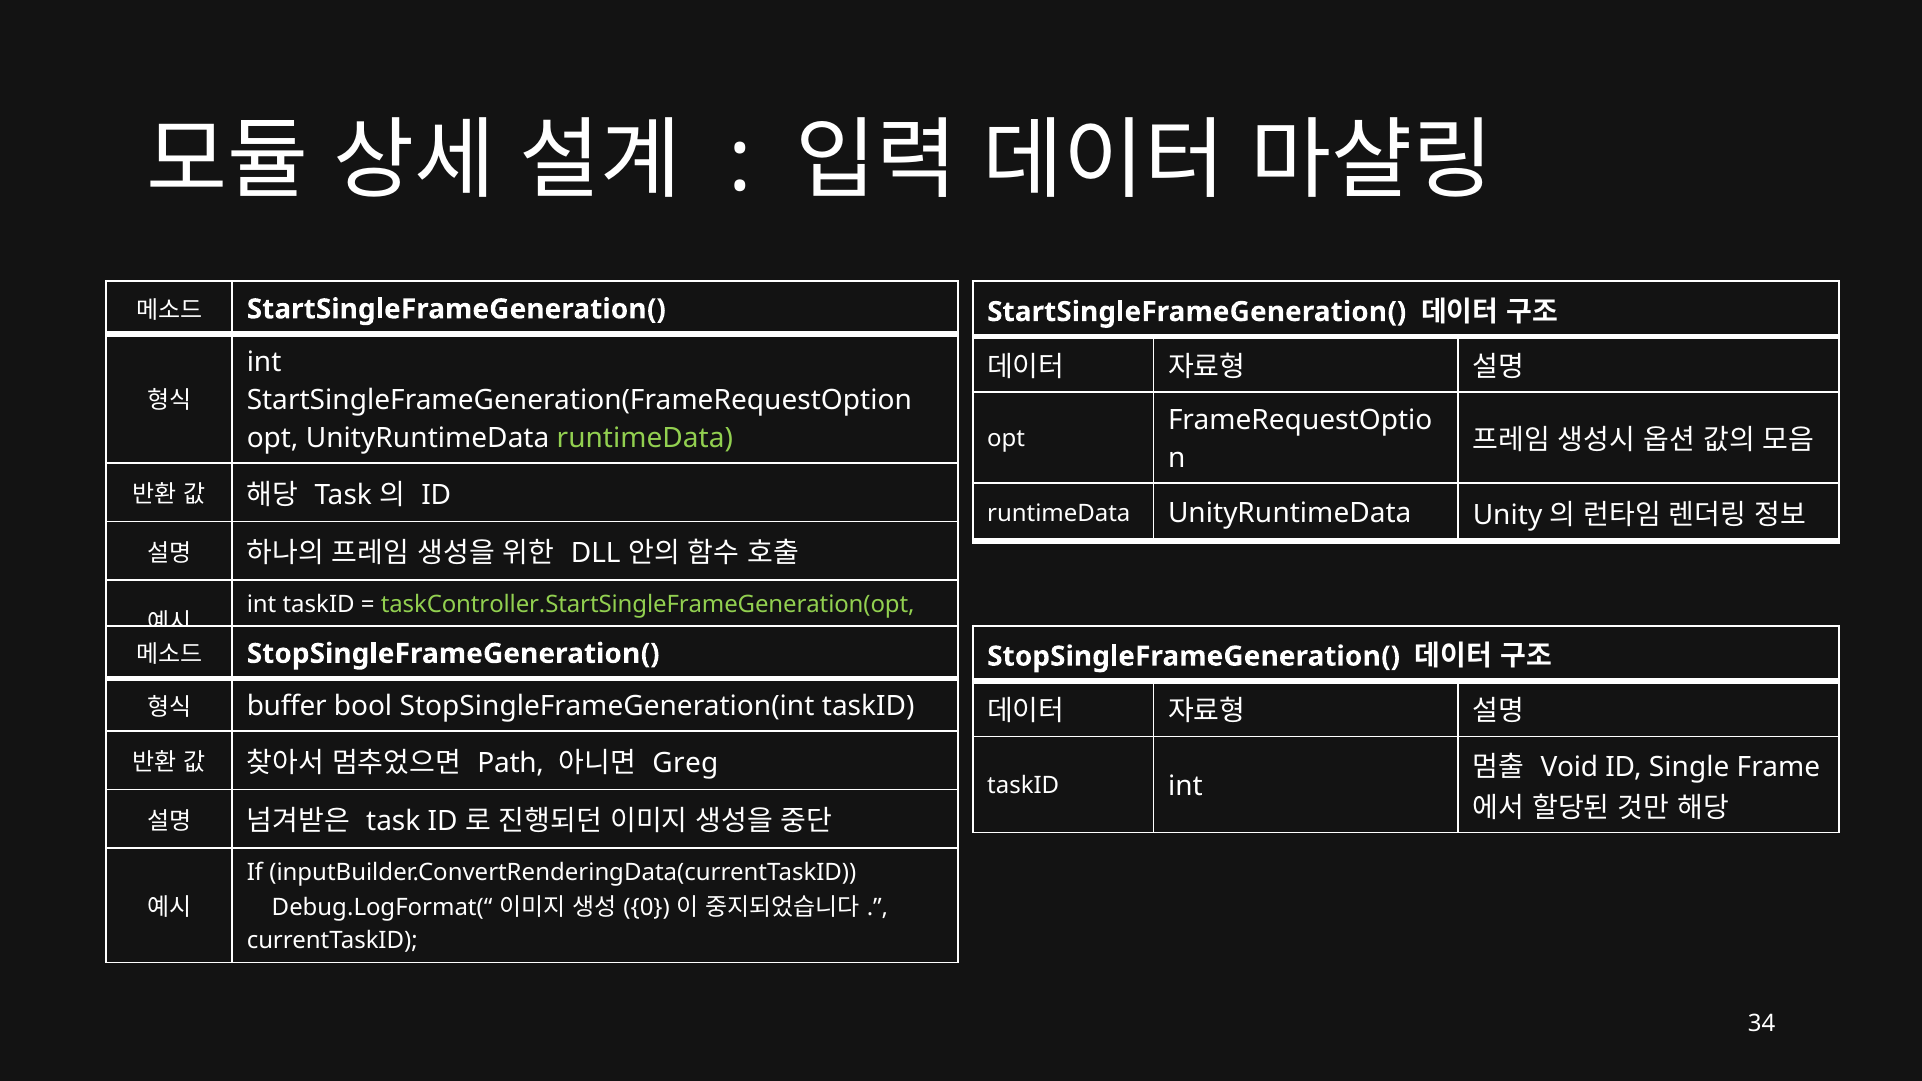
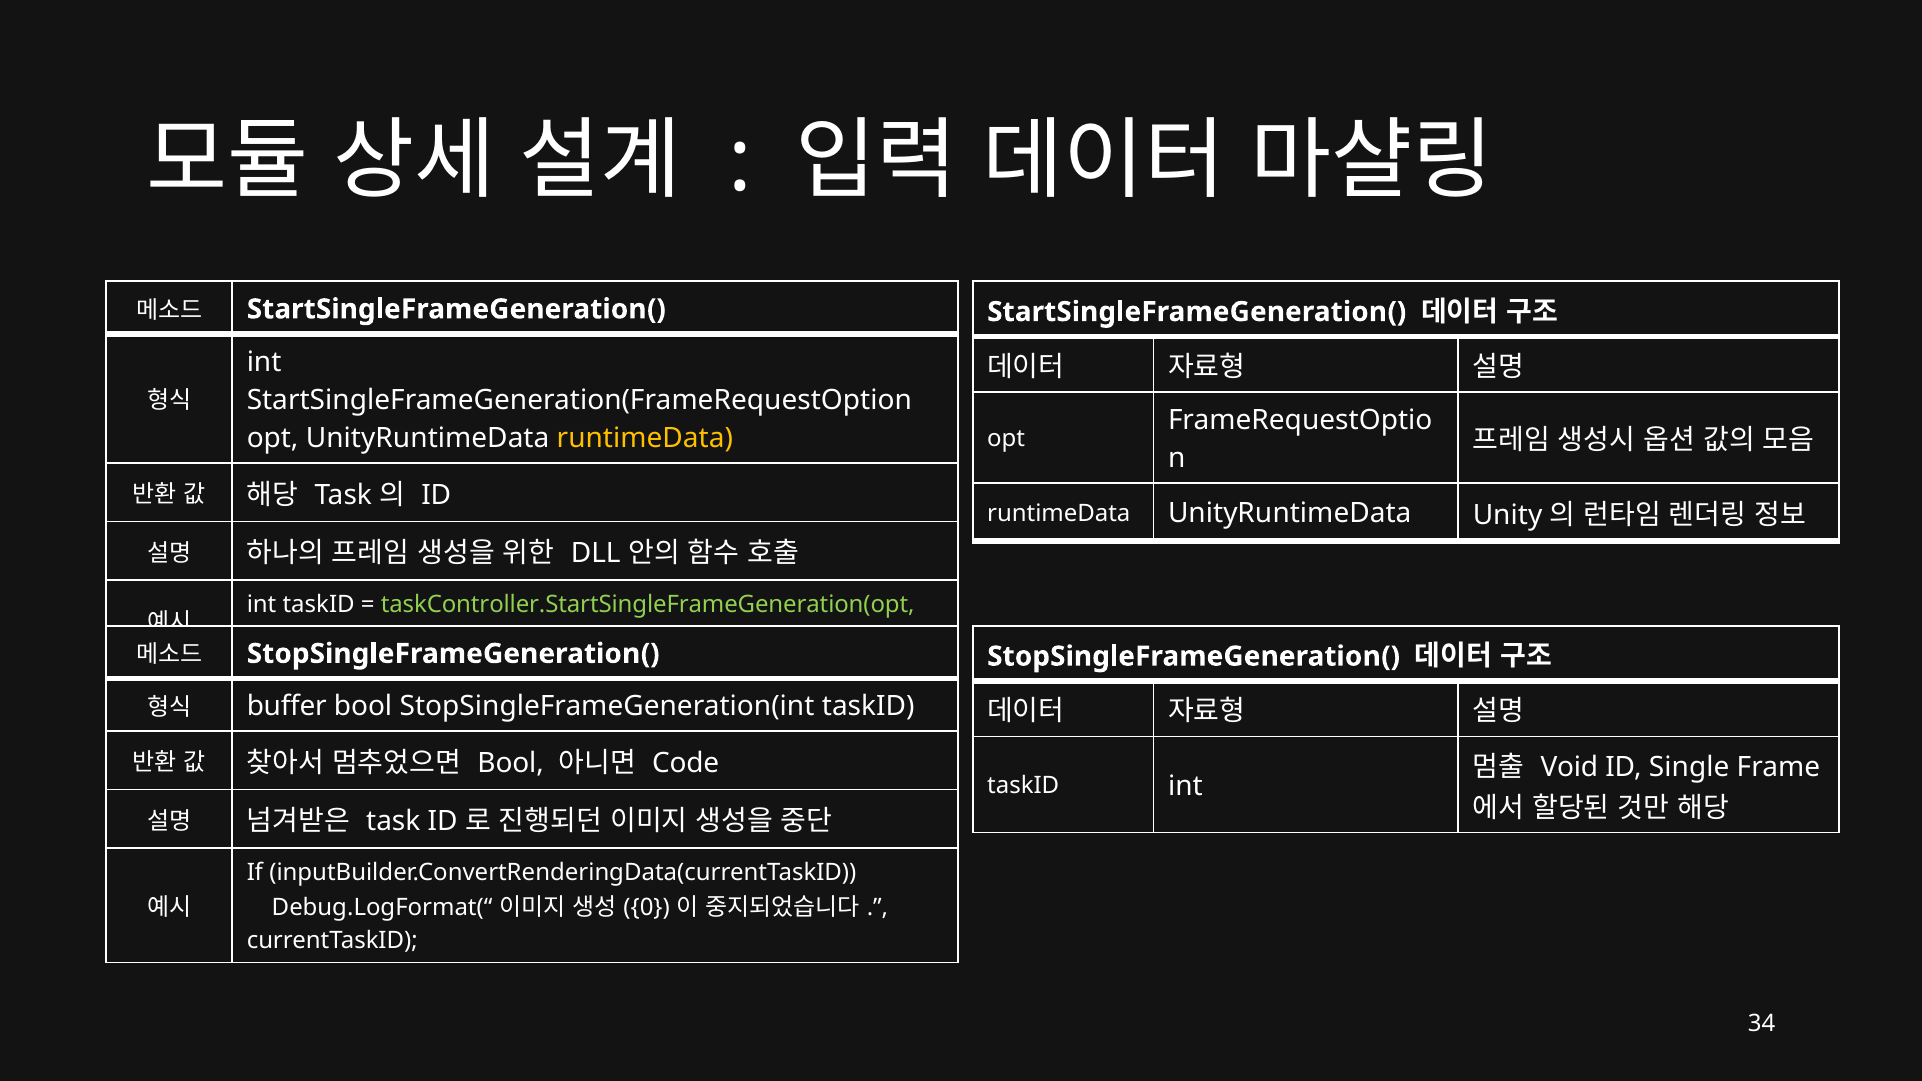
runtimeData colour: light green -> yellow (645, 438)
Path: Path -> Bool (511, 763)
Greg: Greg -> Code (686, 763)
